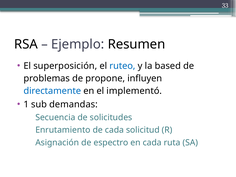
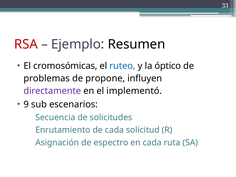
RSA colour: black -> red (26, 44)
superposición: superposición -> cromosómicas (65, 66)
based: based -> óptico (168, 66)
directamente colour: blue -> purple (52, 91)
1: 1 -> 9 (26, 104)
demandas: demandas -> escenarios (73, 104)
